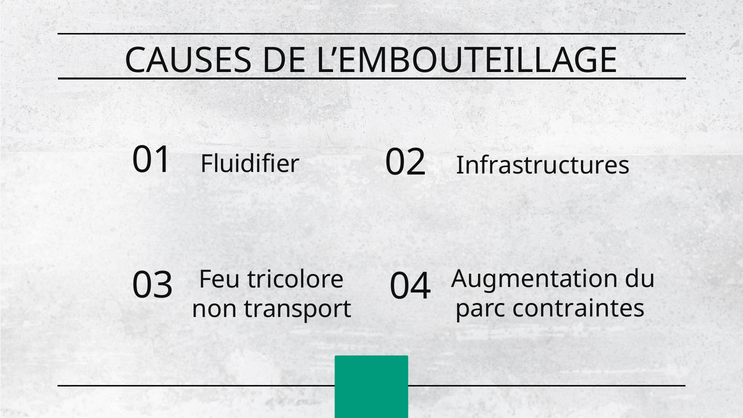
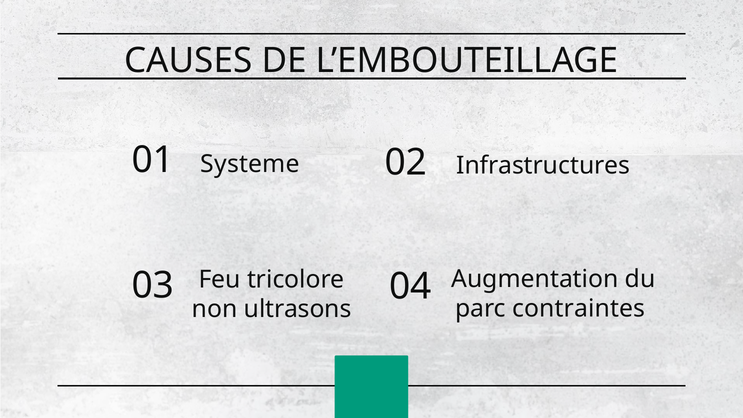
Fluidifier: Fluidifier -> Systeme (250, 164)
transport: transport -> ultrasons (298, 309)
